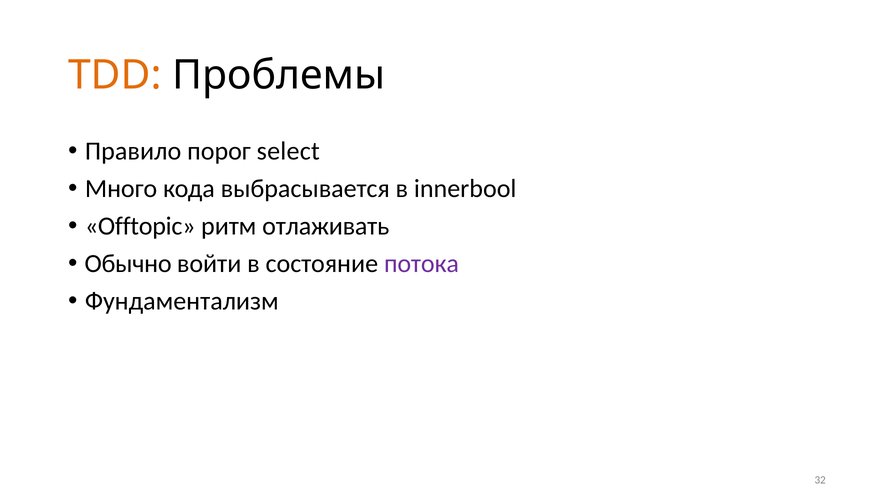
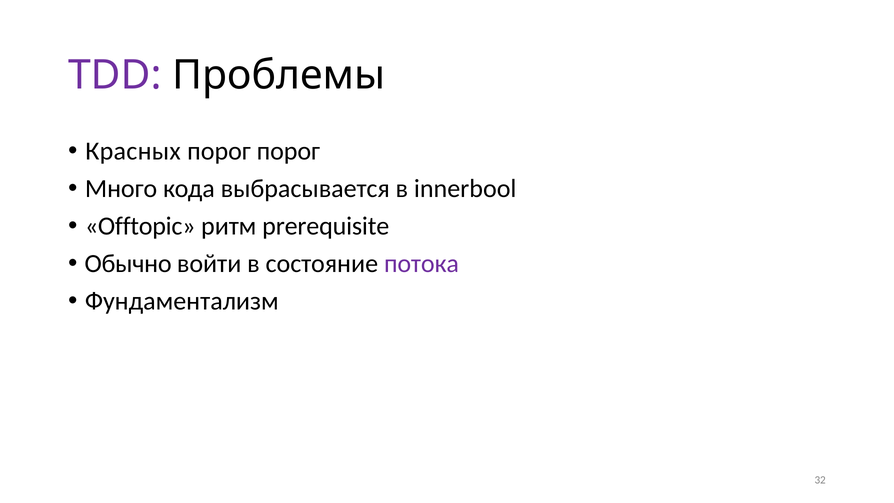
TDD colour: orange -> purple (115, 75)
Правило: Правило -> Красных (133, 151)
порог select: select -> порог (288, 151)
отлаживать: отлаживать -> prerequisite (326, 226)
